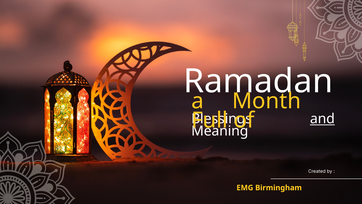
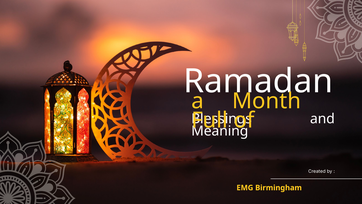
and underline: present -> none (322, 119)
